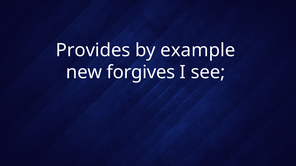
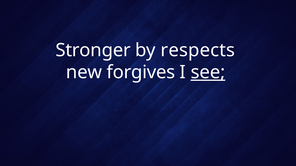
Provides: Provides -> Stronger (93, 50)
example: example -> respects (198, 50)
see underline: none -> present (208, 72)
